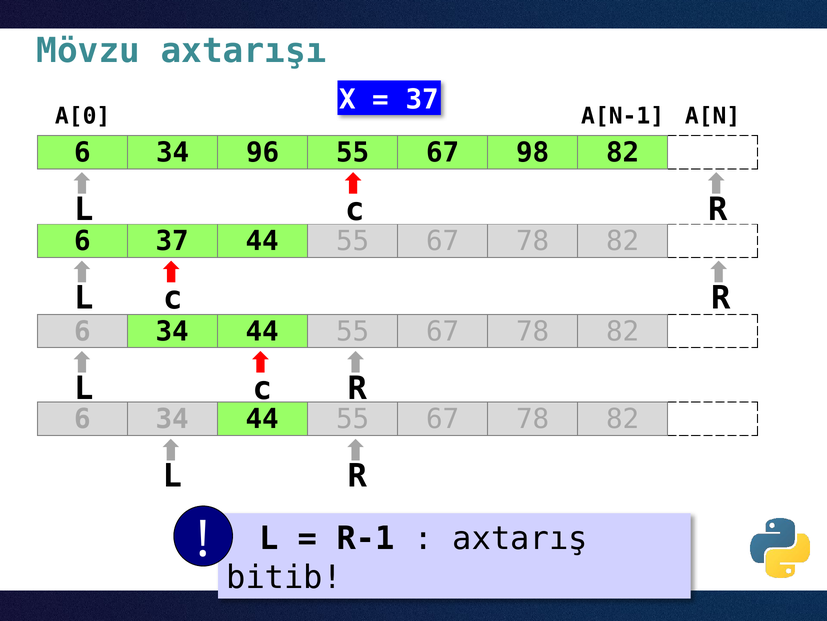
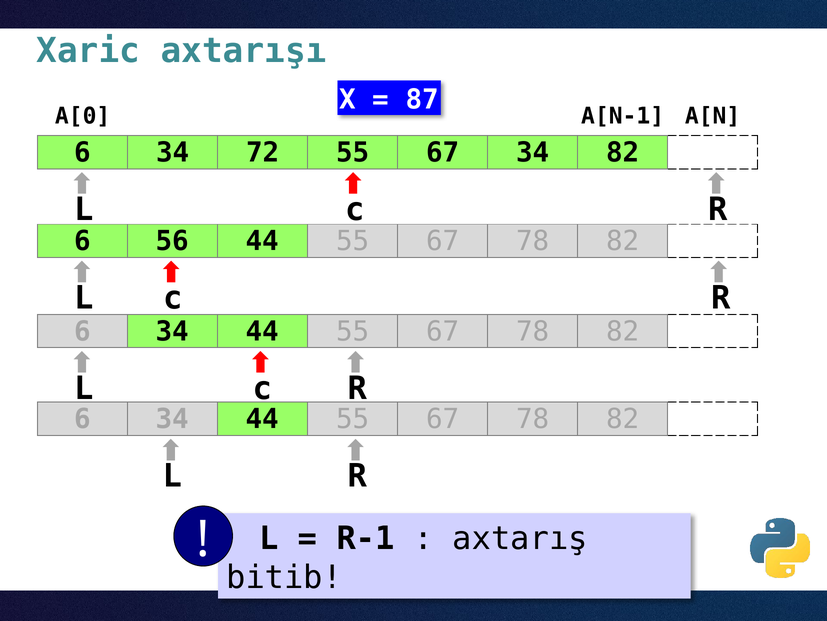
Mövzu: Mövzu -> Xaric (88, 51)
37: 37 -> 87 (422, 100)
96: 96 -> 72 (263, 153)
67 98: 98 -> 34 (533, 153)
6 37: 37 -> 56 (173, 241)
